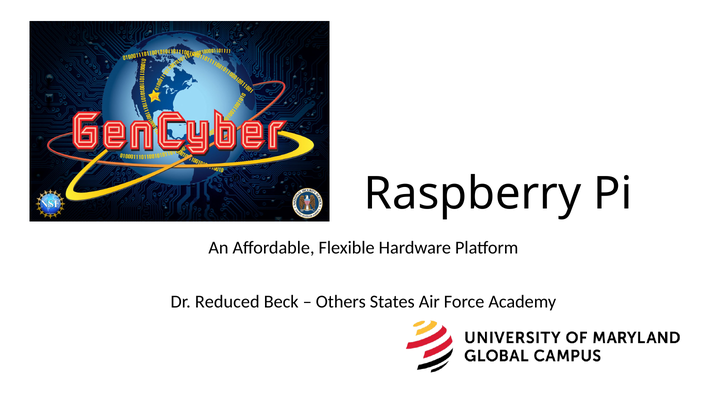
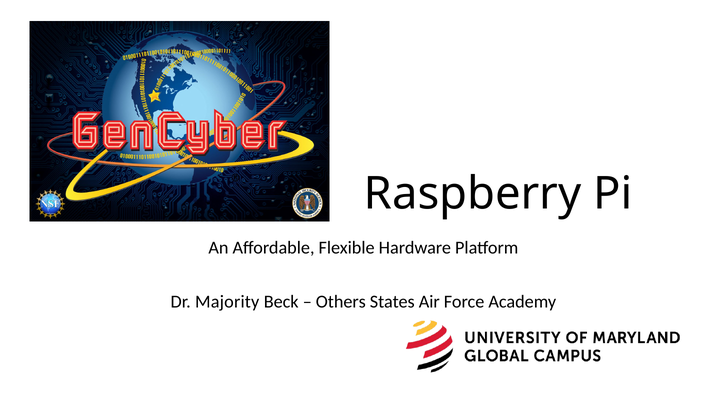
Reduced: Reduced -> Majority (227, 302)
